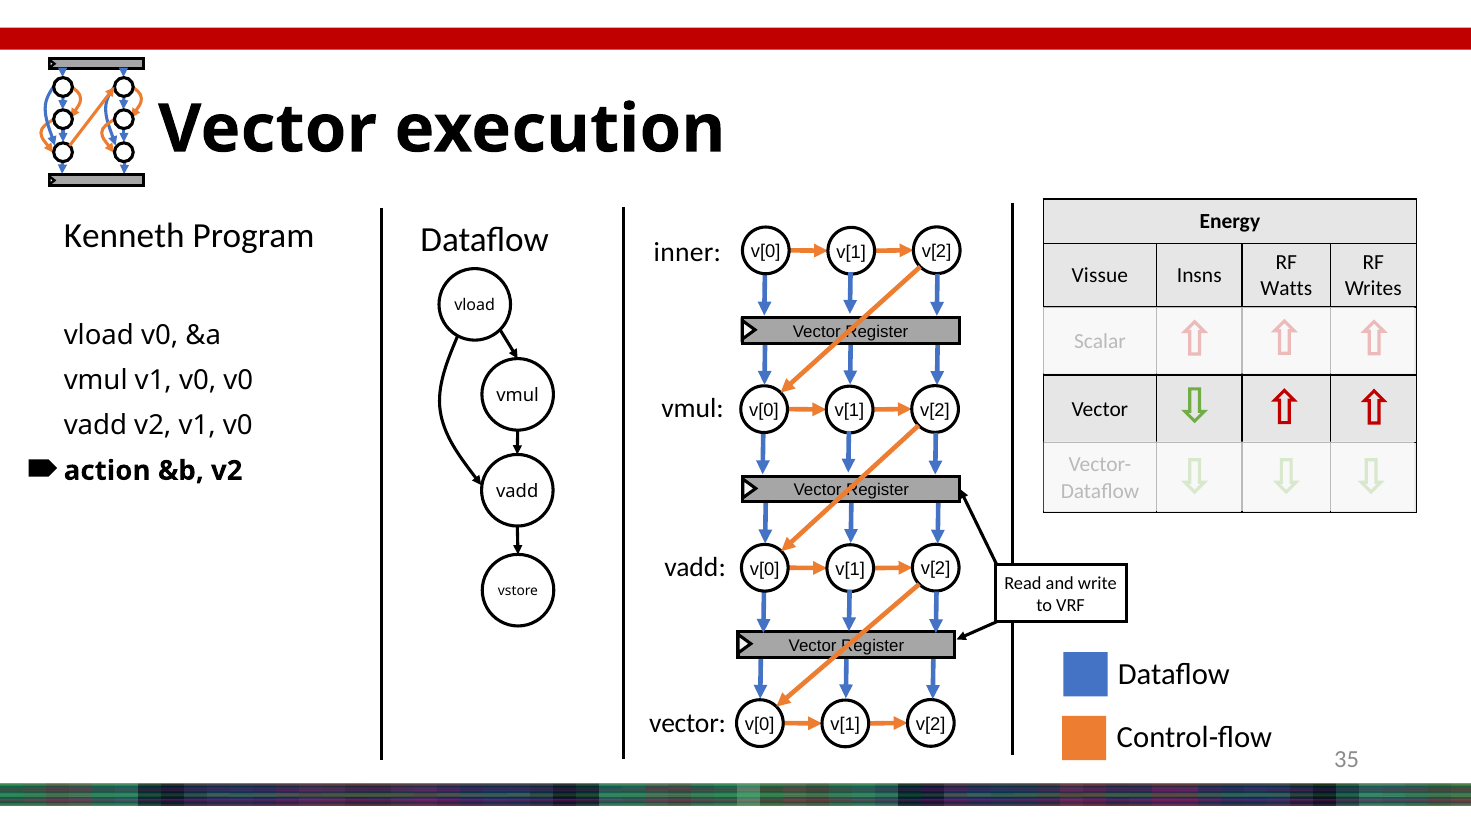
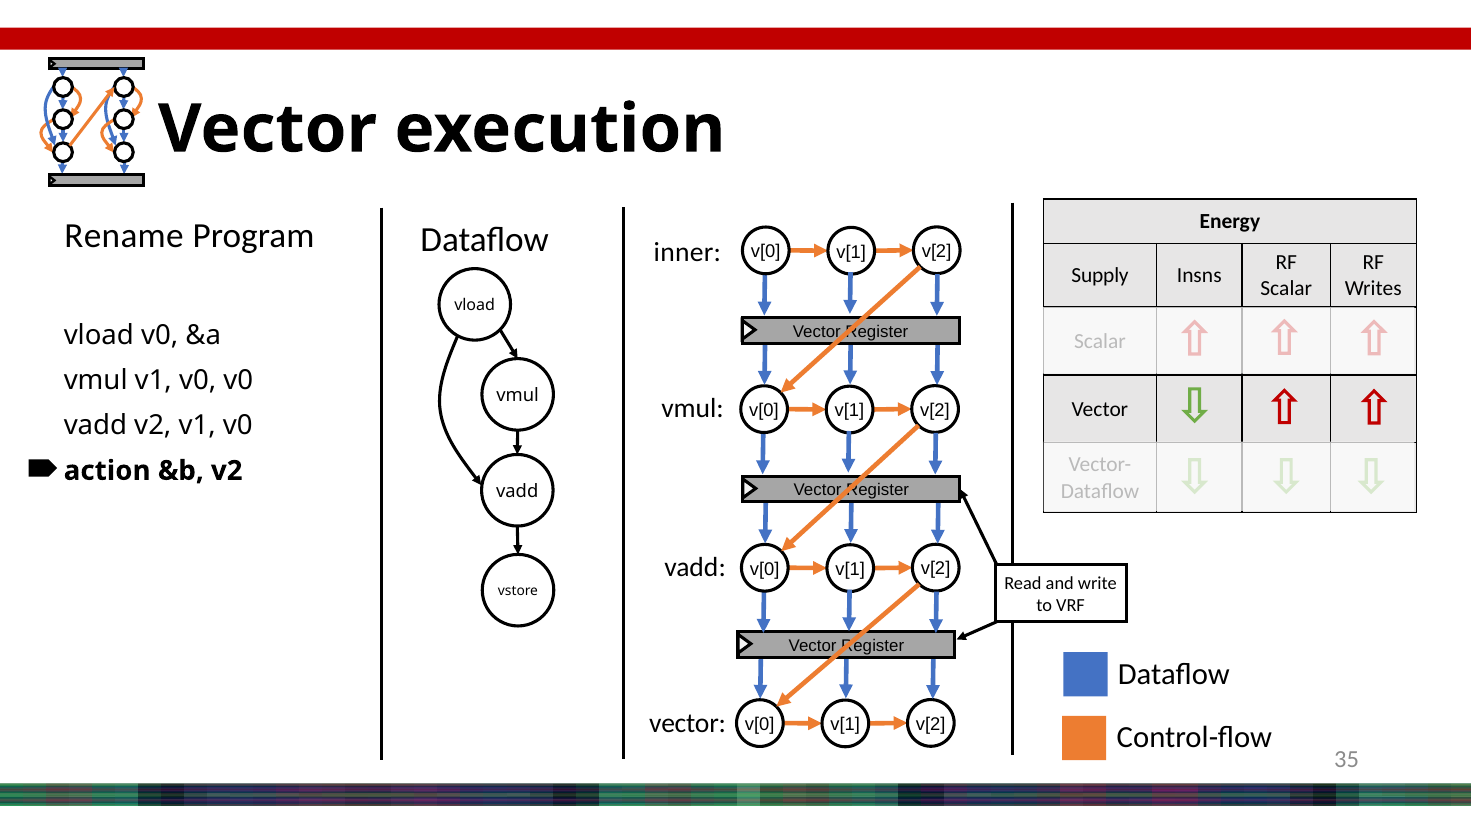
Kenneth: Kenneth -> Rename (124, 235)
Vissue: Vissue -> Supply (1100, 275)
Watts: Watts -> Scalar (1286, 288)
